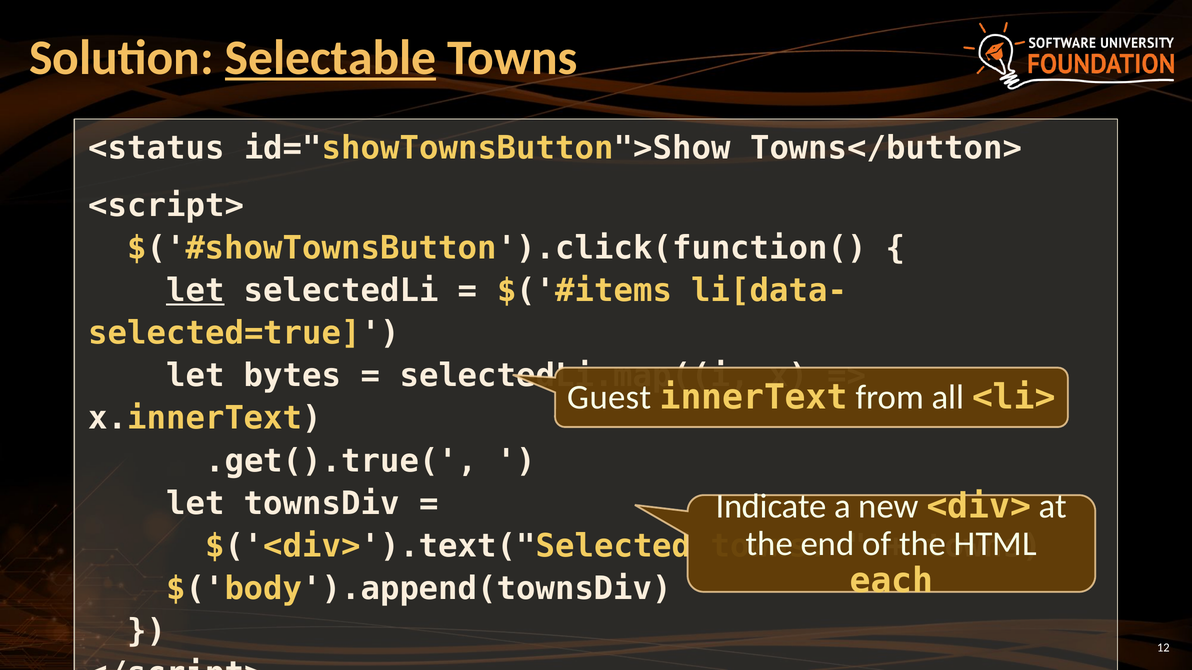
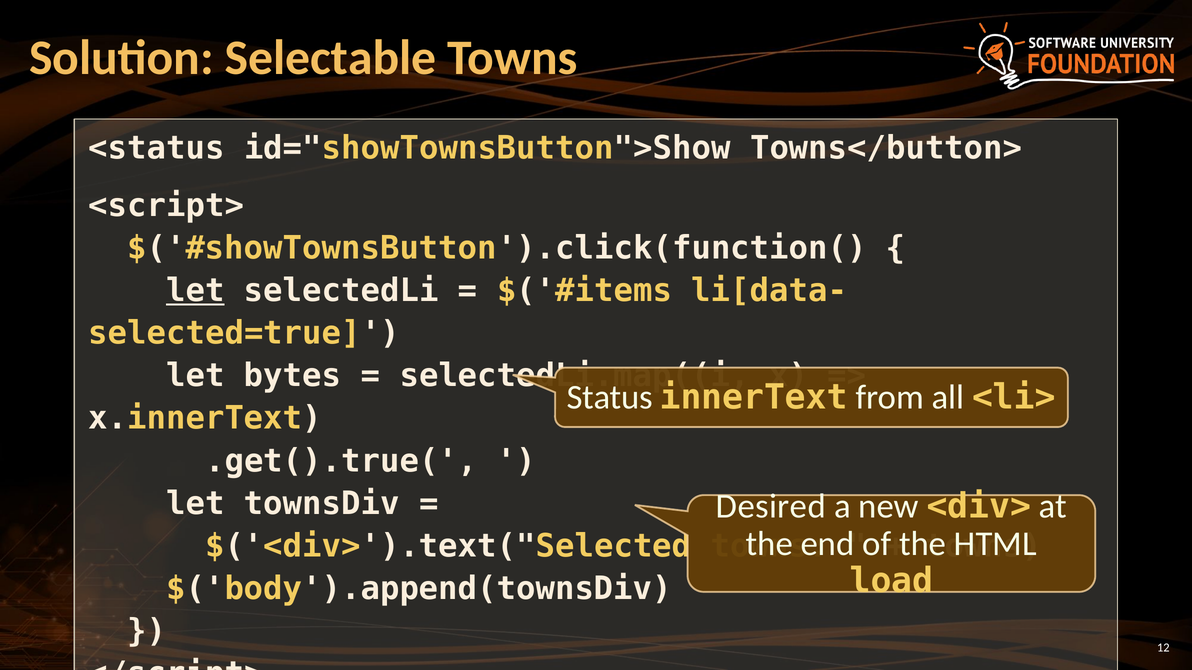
Selectable underline: present -> none (331, 58)
Guest: Guest -> Status (610, 398)
Indicate: Indicate -> Desired (771, 507)
each: each -> load (891, 581)
